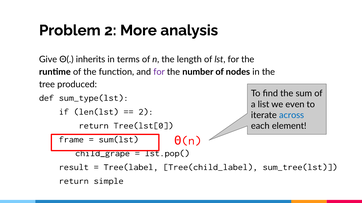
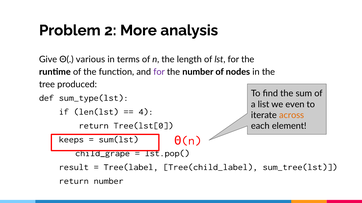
inherits: inherits -> various (90, 60)
2: 2 -> 4 (146, 112)
across colour: blue -> orange (292, 116)
frame: frame -> keeps (71, 140)
return simple: simple -> number (109, 181)
